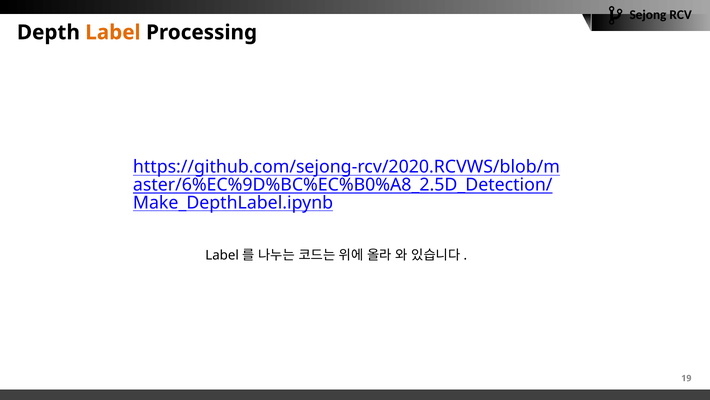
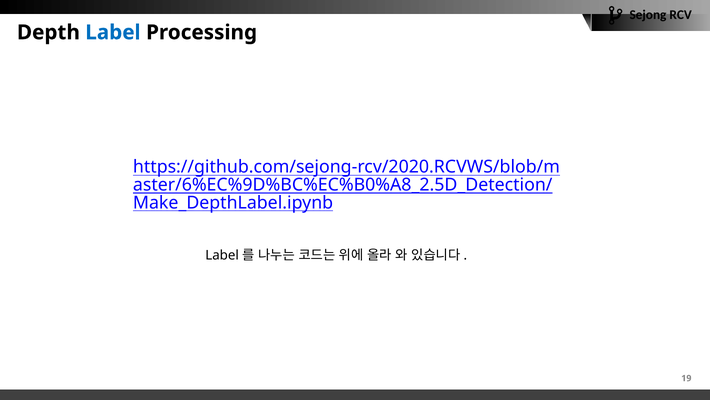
Label colour: orange -> blue (113, 32)
